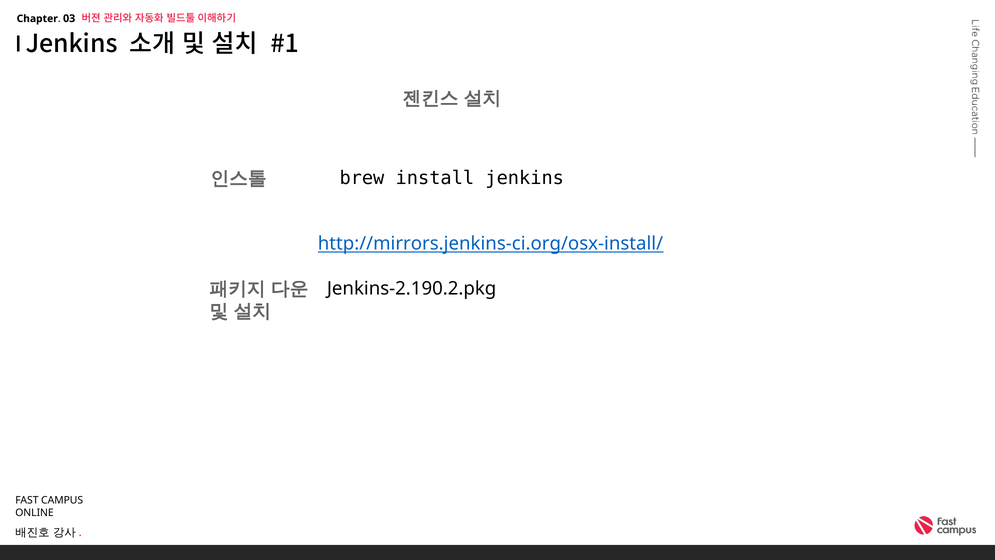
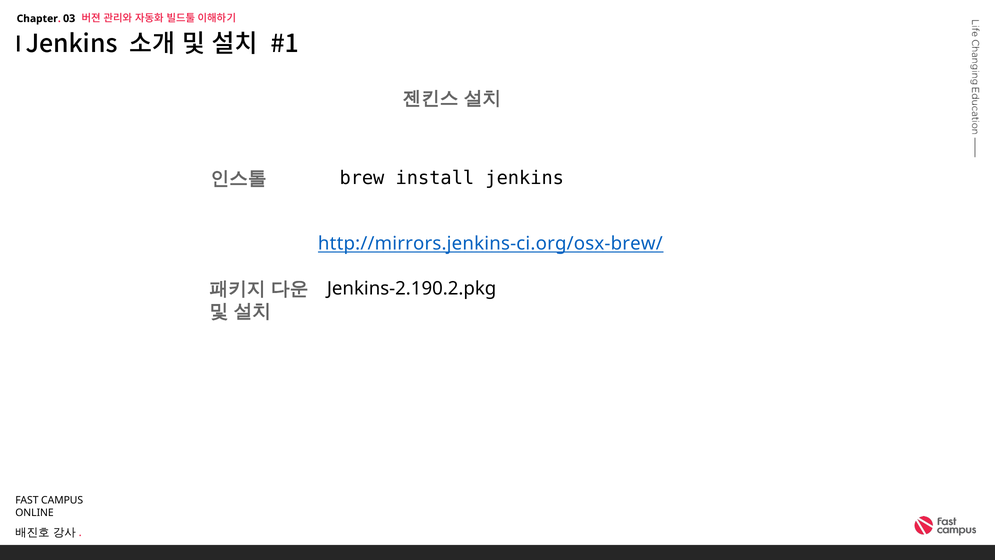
http://mirrors.jenkins-ci.org/osx-install/: http://mirrors.jenkins-ci.org/osx-install/ -> http://mirrors.jenkins-ci.org/osx-brew/ (490, 243)
